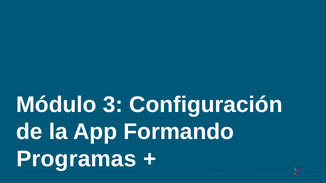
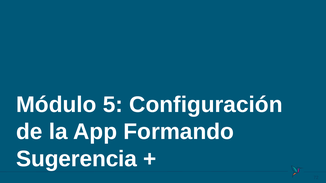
3: 3 -> 5 (113, 105)
Programas: Programas -> Sugerencia (77, 159)
